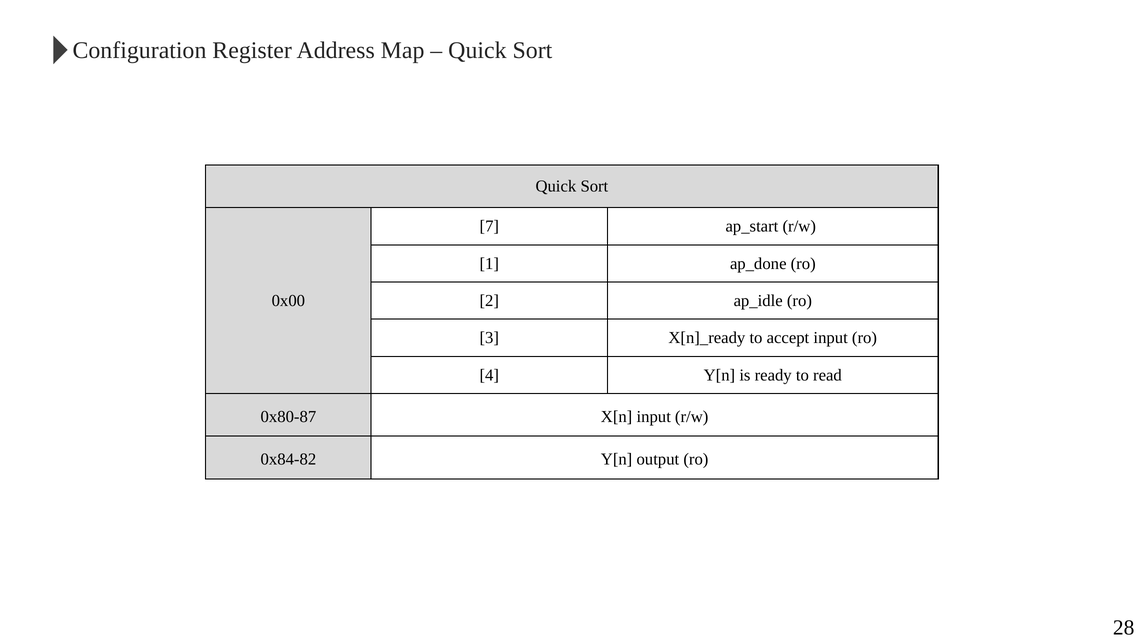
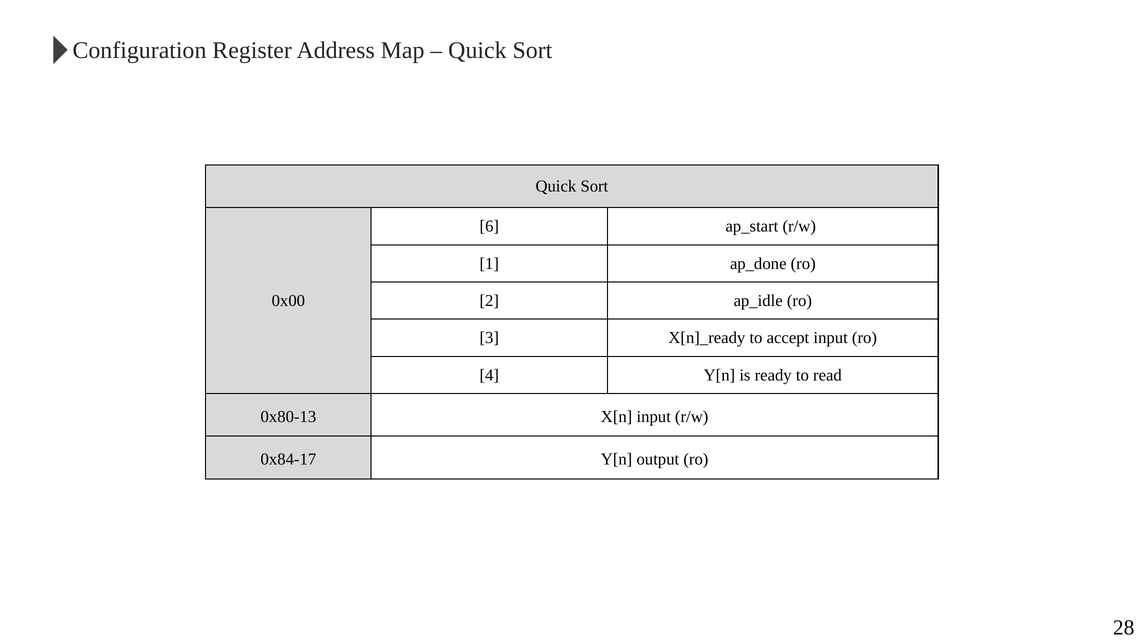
7: 7 -> 6 (489, 226)
0x80-87: 0x80-87 -> 0x80-13 (288, 416)
0x84-82: 0x84-82 -> 0x84-17 (288, 459)
